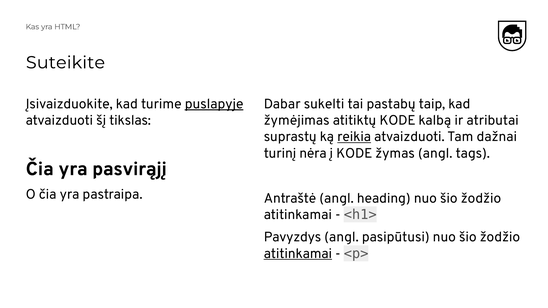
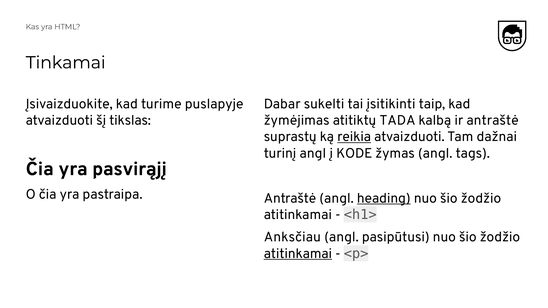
Suteikite: Suteikite -> Tinkamai (66, 63)
puslapyje underline: present -> none (214, 104)
pastabų: pastabų -> įsitikinti (391, 104)
atitiktų KODE: KODE -> TADA (397, 120)
ir atributai: atributai -> antraštė (493, 120)
turinį nėra: nėra -> angl (313, 153)
heading underline: none -> present (384, 198)
Pavyzdys: Pavyzdys -> Anksčiau (292, 237)
